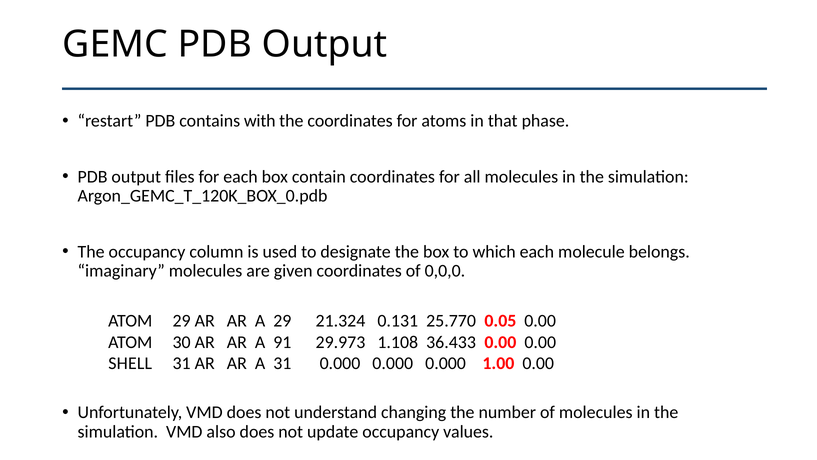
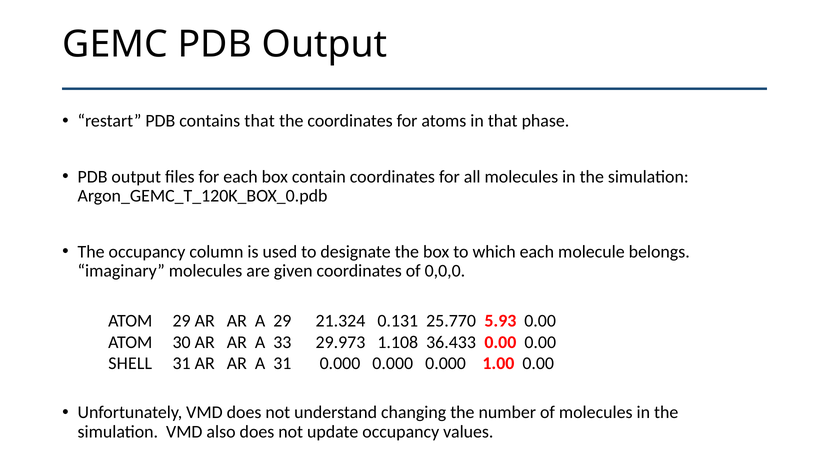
contains with: with -> that (260, 121)
0.05: 0.05 -> 5.93 (500, 320)
91: 91 -> 33 (282, 342)
